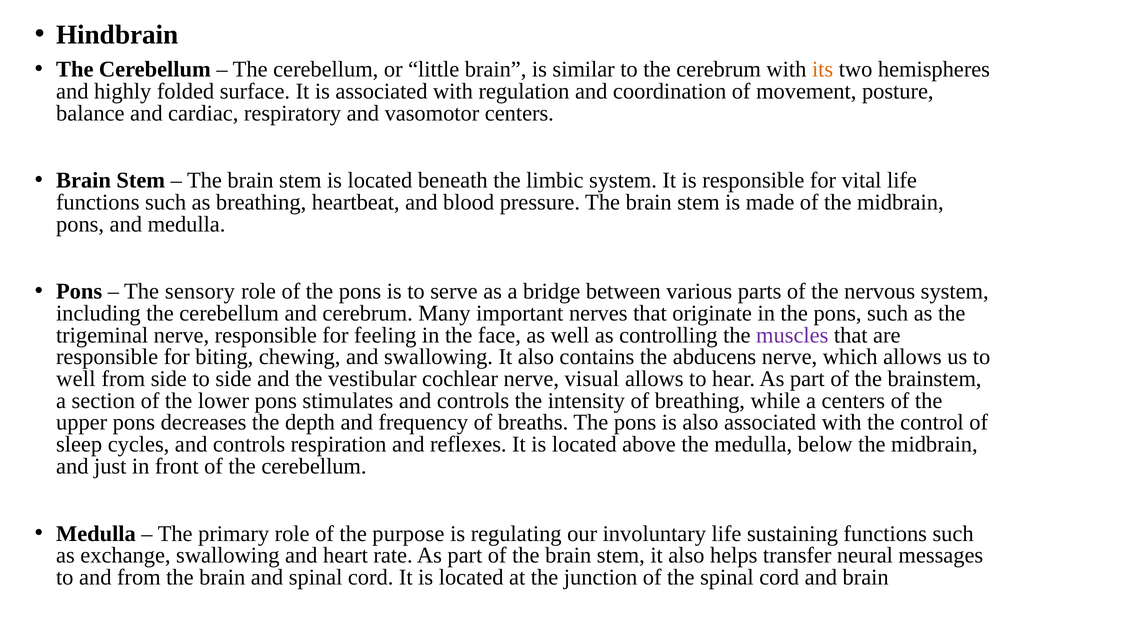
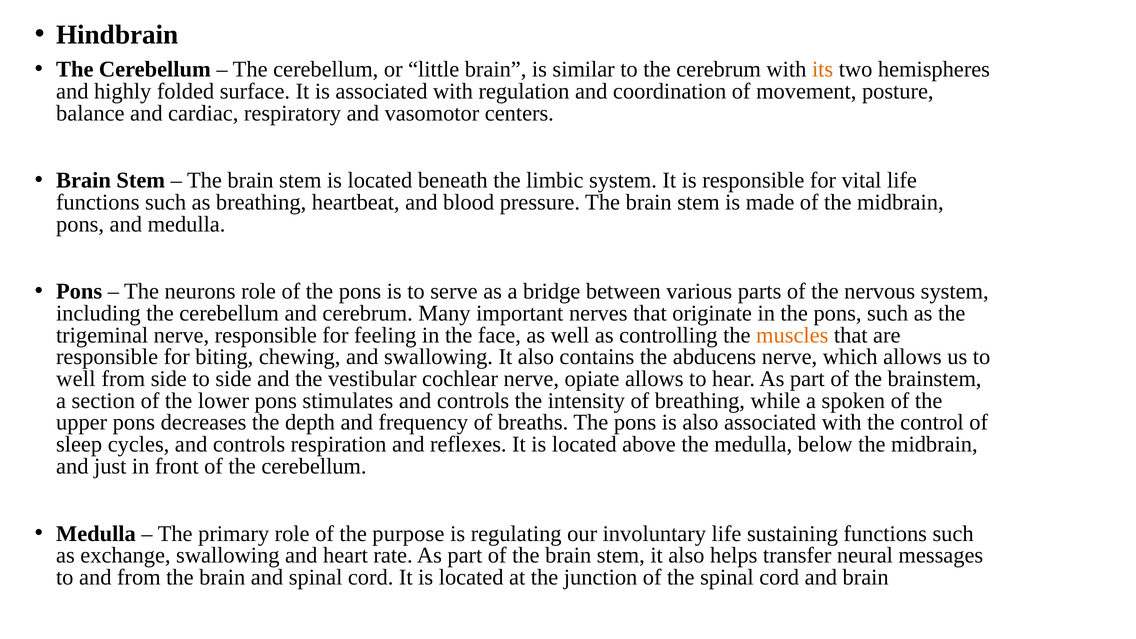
sensory: sensory -> neurons (200, 292)
muscles colour: purple -> orange (792, 335)
visual: visual -> opiate (592, 379)
a centers: centers -> spoken (853, 401)
